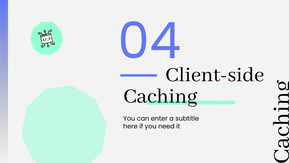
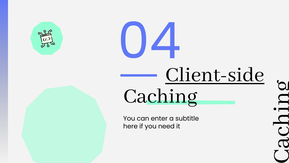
Client-side underline: none -> present (215, 74)
